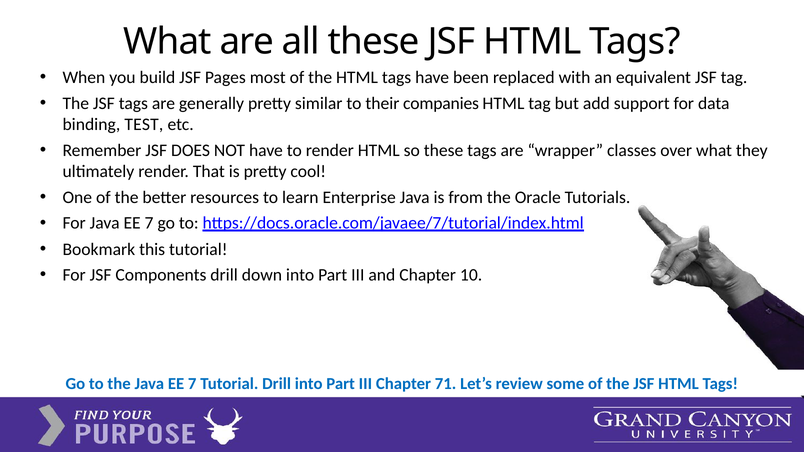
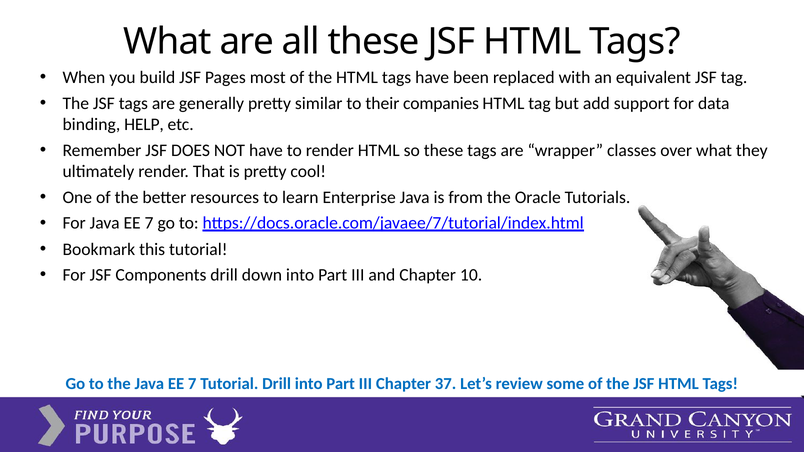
TEST: TEST -> HELP (144, 125)
71: 71 -> 37 (446, 384)
